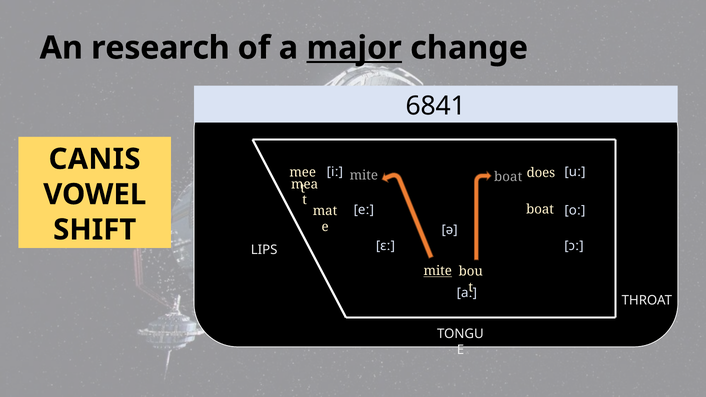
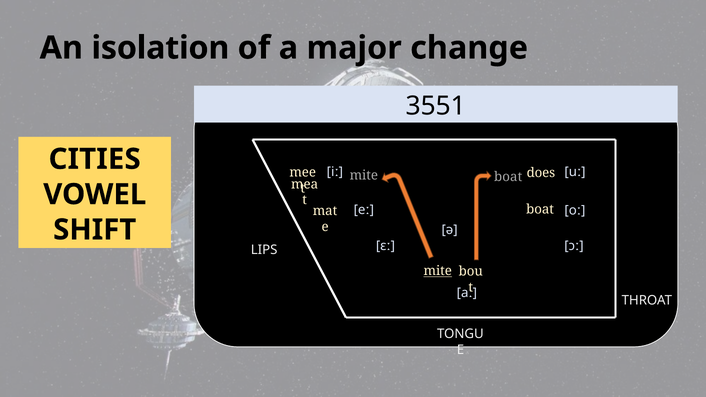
research: research -> isolation (160, 48)
major underline: present -> none (354, 48)
6841: 6841 -> 3551 (436, 106)
CANIS: CANIS -> CITIES (95, 159)
